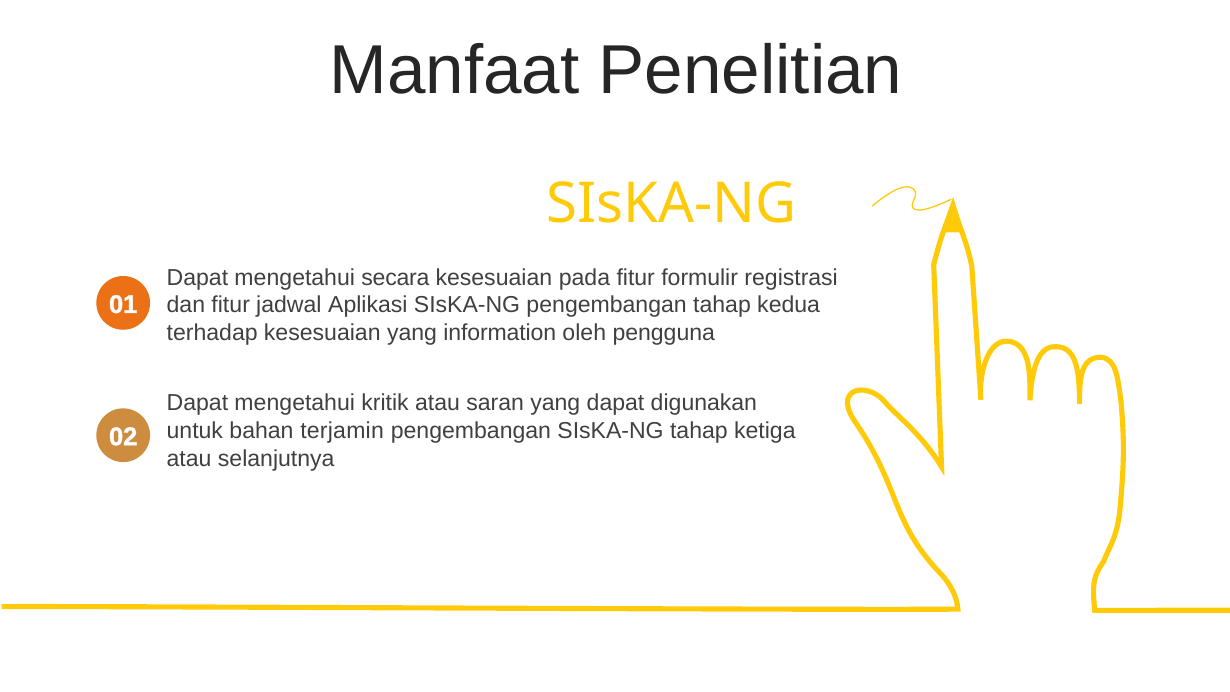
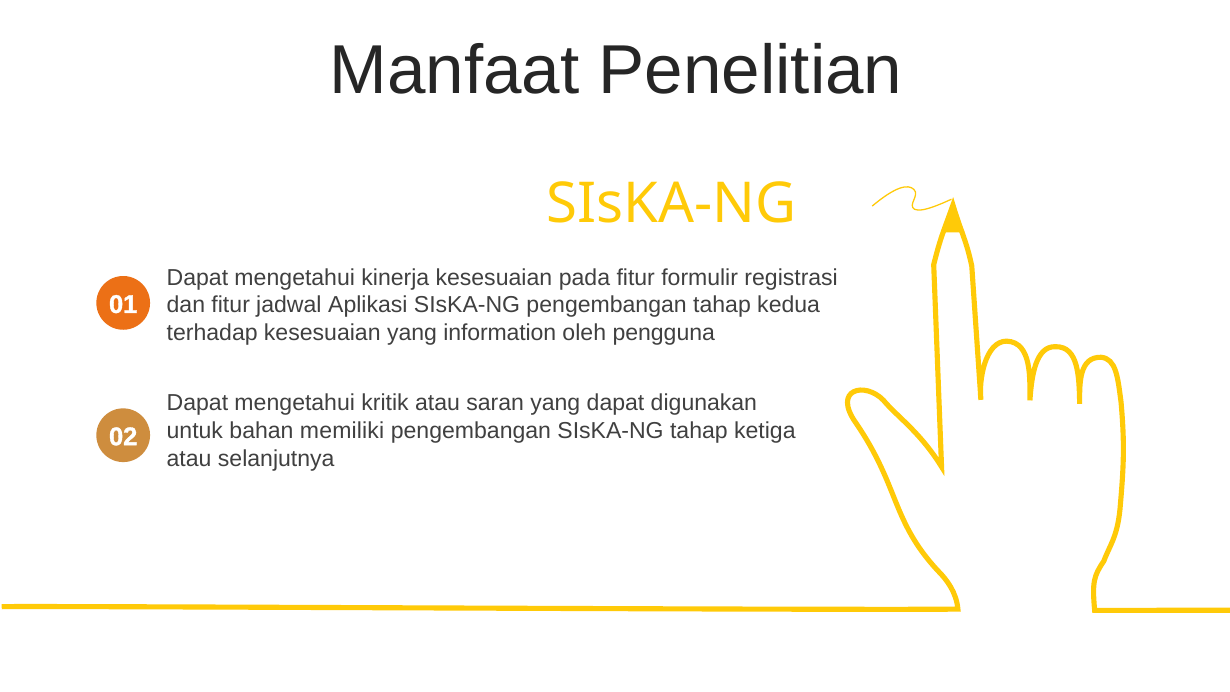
secara: secara -> kinerja (395, 277)
terjamin: terjamin -> memiliki (342, 431)
